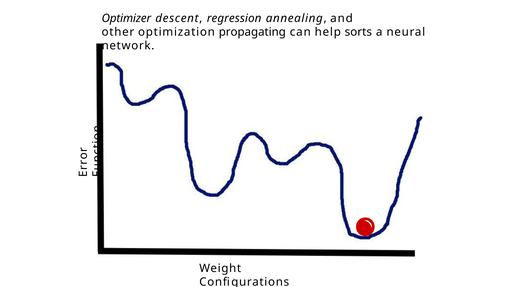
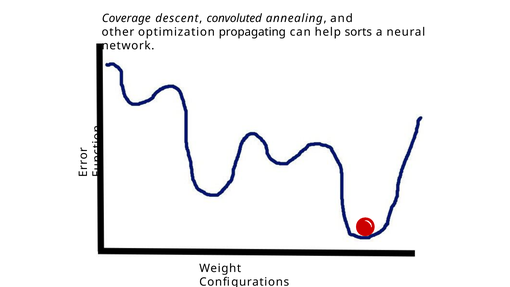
Optimizer: Optimizer -> Coverage (126, 18)
regression: regression -> convoluted (234, 18)
